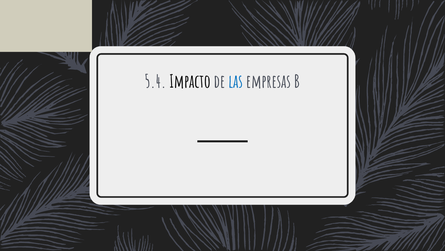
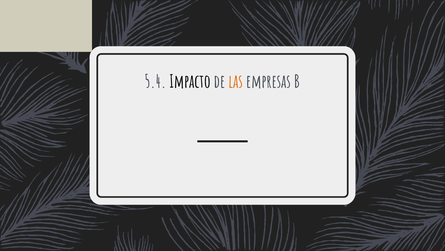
las colour: blue -> orange (236, 82)
